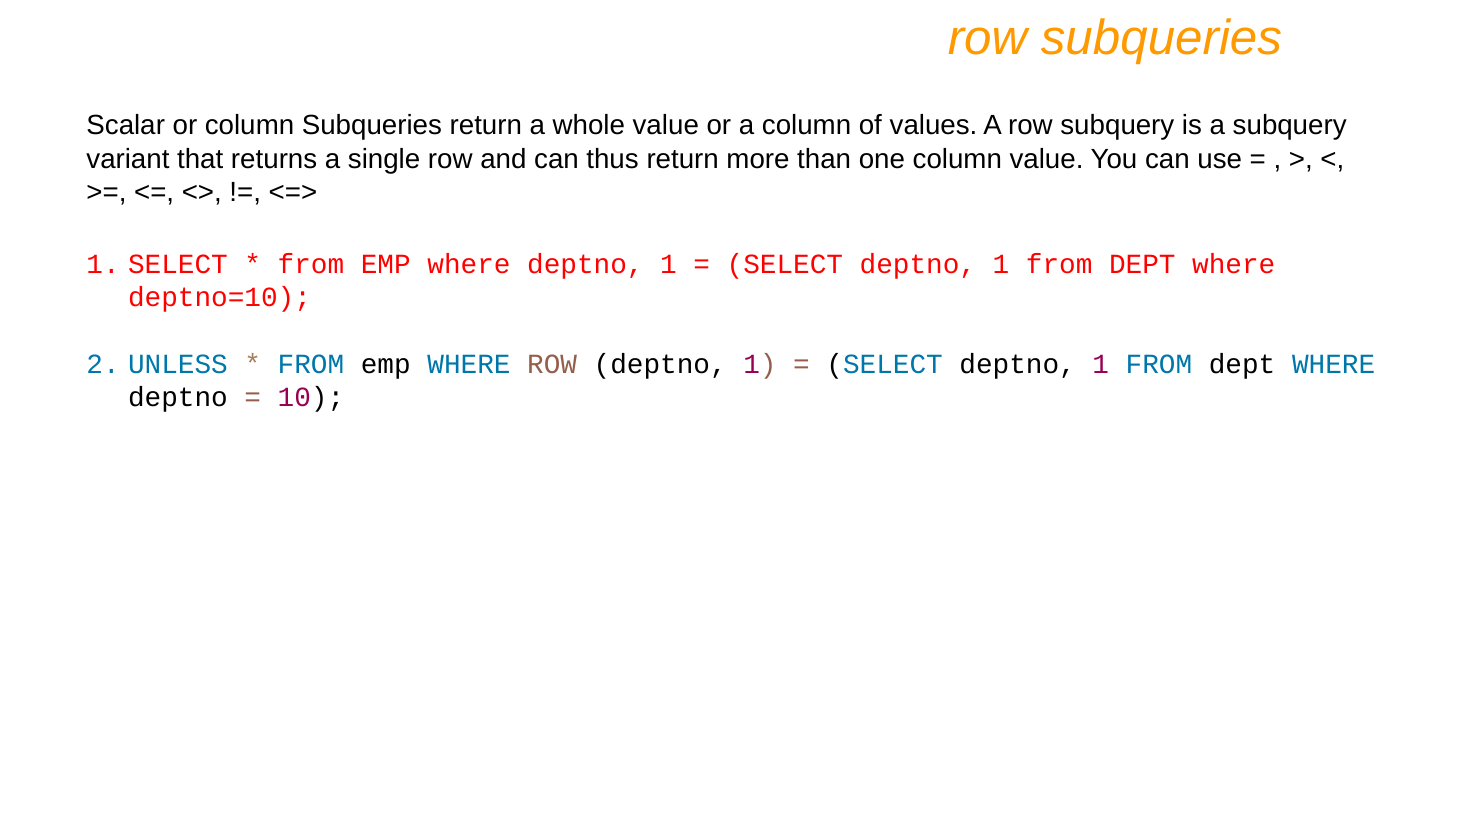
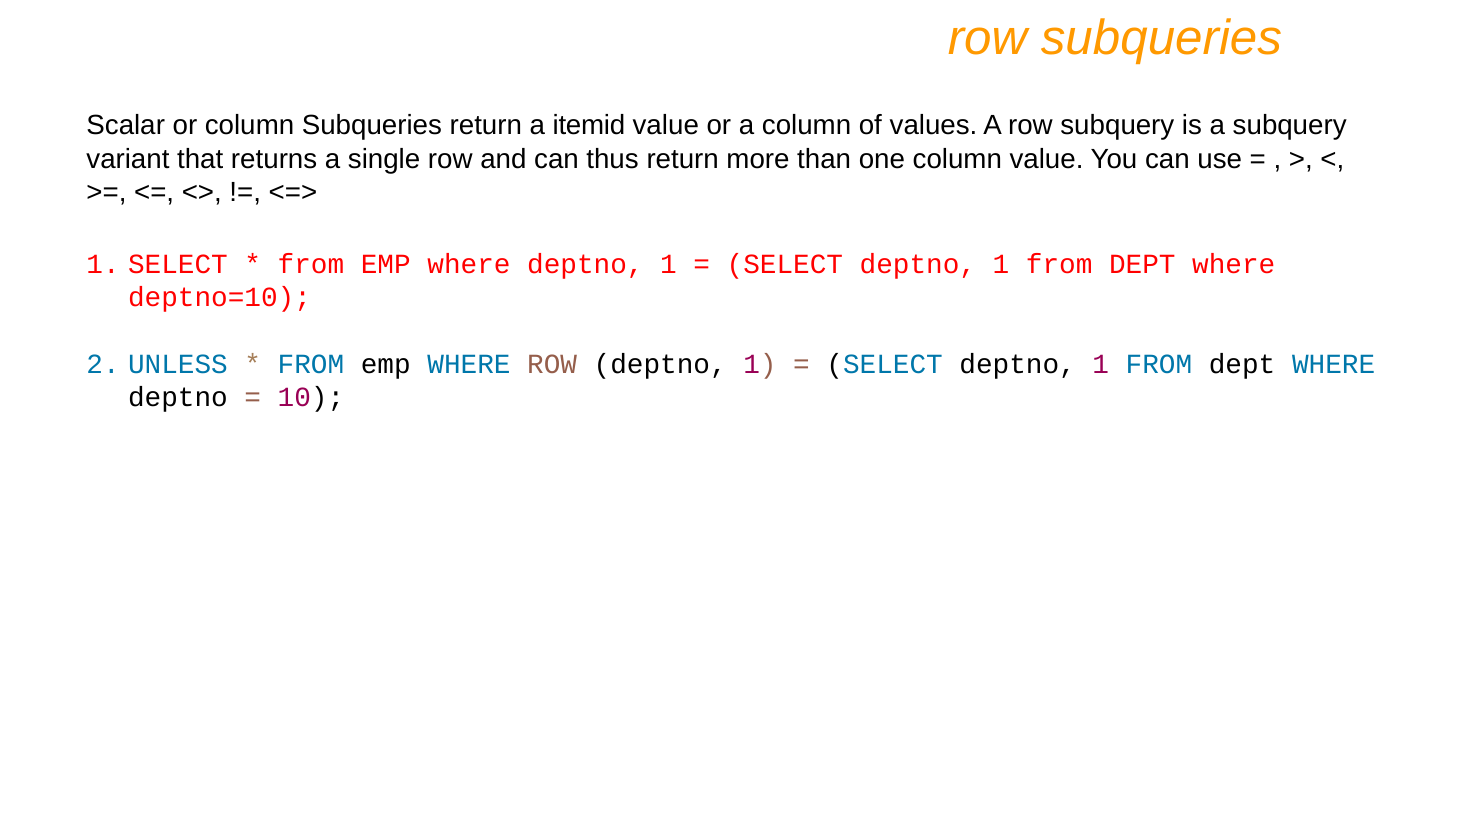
whole: whole -> itemid (589, 126)
